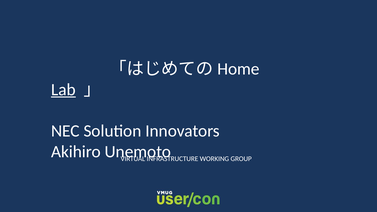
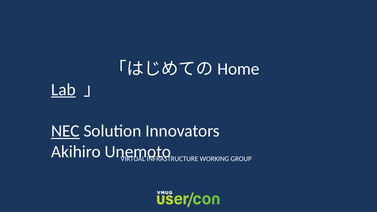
NEC underline: none -> present (65, 131)
